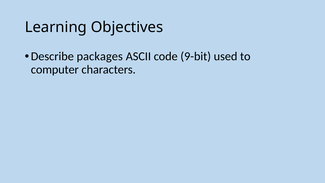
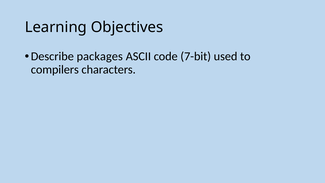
9-bit: 9-bit -> 7-bit (196, 56)
computer: computer -> compilers (55, 70)
